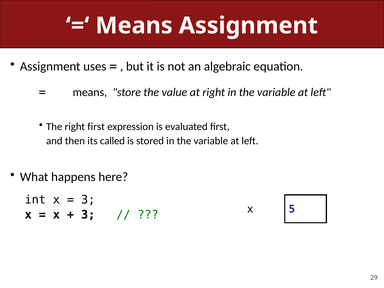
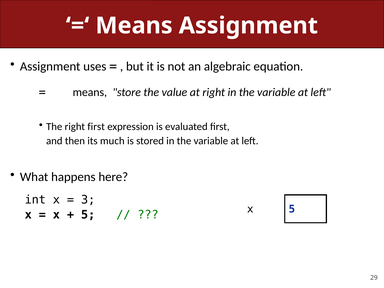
called: called -> much (112, 141)
3: 3 -> 5 (88, 215)
